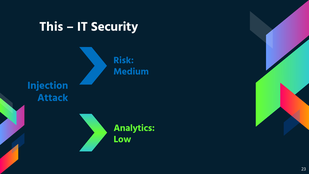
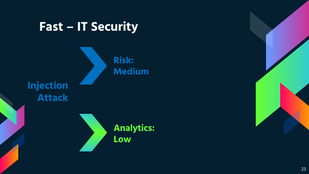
This: This -> Fast (51, 27)
